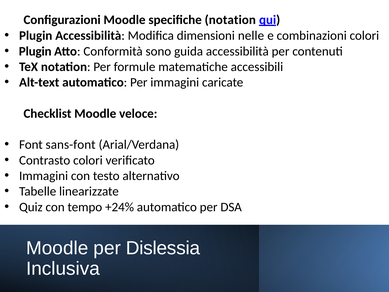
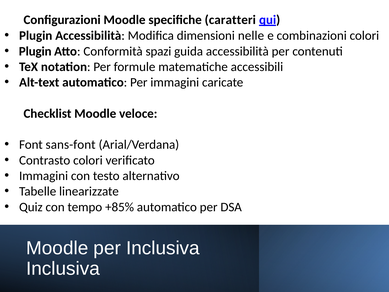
specifiche notation: notation -> caratteri (230, 20)
sono: sono -> spazi (158, 51)
+24%: +24% -> +85% (120, 207)
per Dislessia: Dislessia -> Inclusiva (163, 248)
